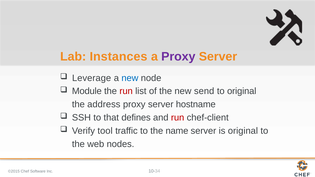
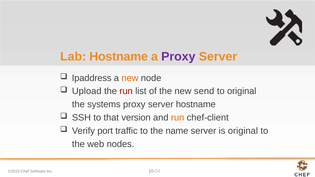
Lab Instances: Instances -> Hostname (119, 57)
Leverage: Leverage -> Ipaddress (92, 78)
new colour: blue -> orange (130, 78)
Module: Module -> Upload (87, 91)
address: address -> systems (104, 105)
defines: defines -> version (136, 118)
run colour: red -> orange (178, 118)
tool: tool -> port (105, 131)
